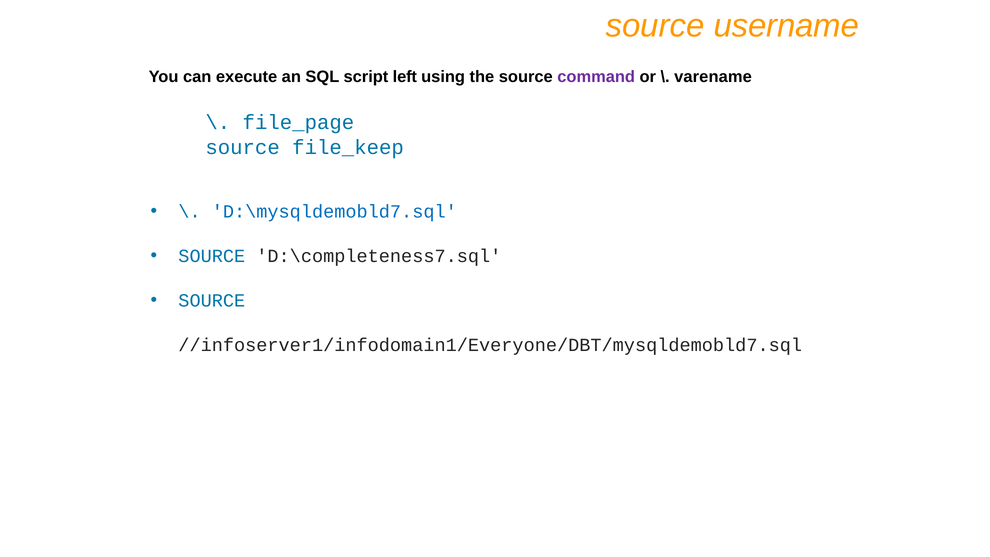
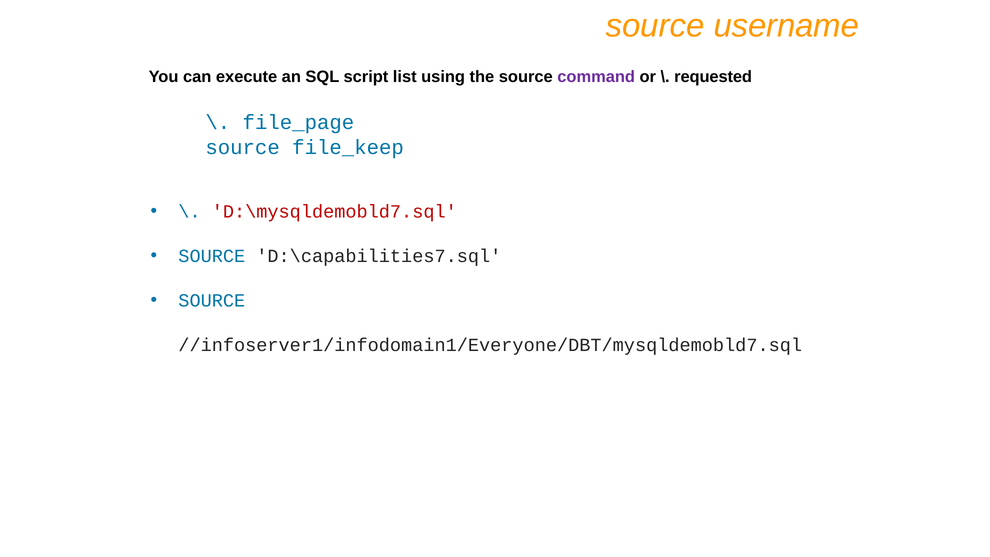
left: left -> list (405, 77)
varename: varename -> requested (713, 77)
D:\mysqldemobld7.sql colour: blue -> red (334, 211)
D:\completeness7.sql: D:\completeness7.sql -> D:\capabilities7.sql (379, 256)
